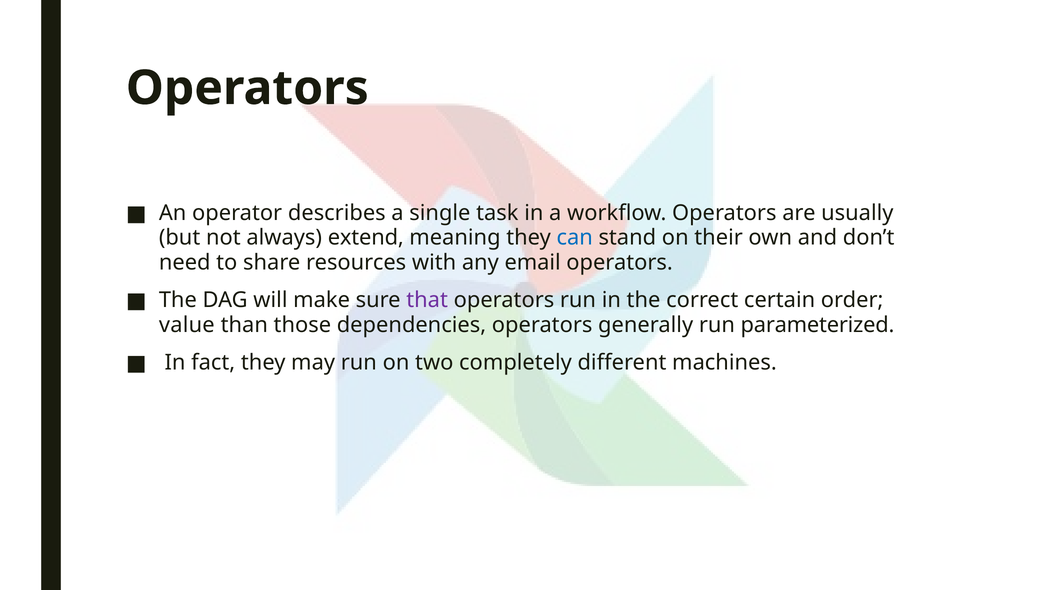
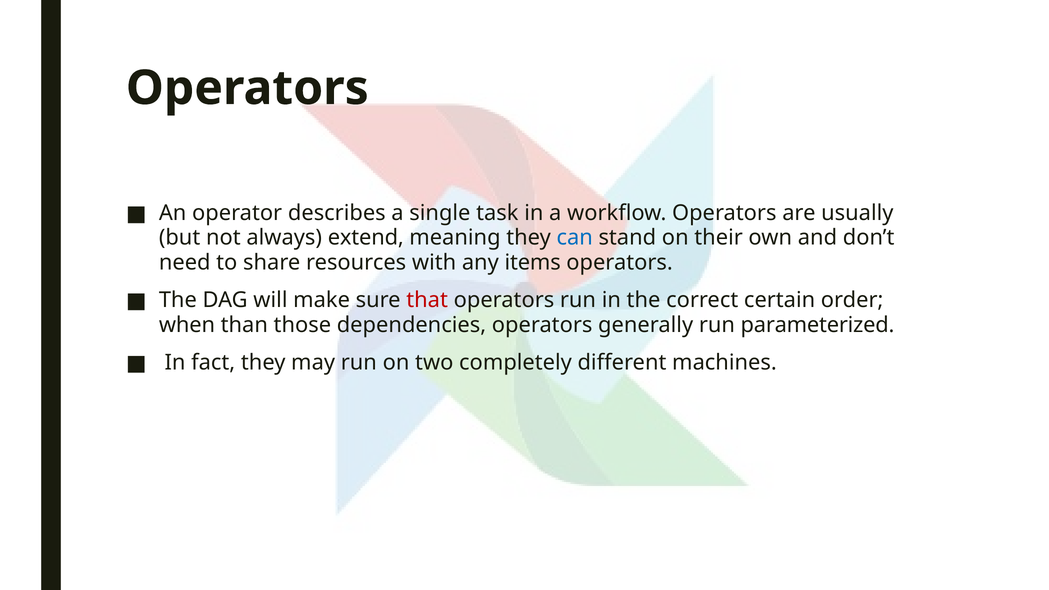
email: email -> items (533, 262)
that colour: purple -> red (427, 300)
value: value -> when (187, 325)
